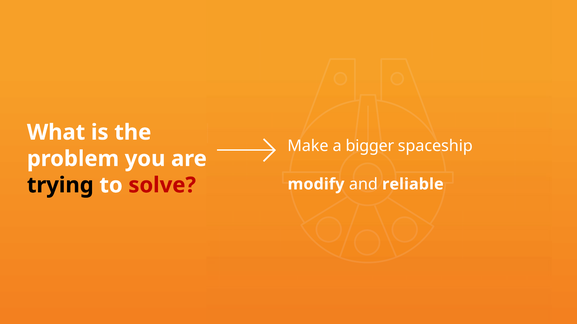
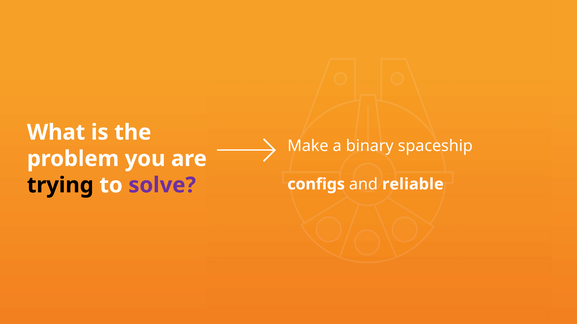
bigger: bigger -> binary (370, 146)
solve colour: red -> purple (162, 185)
modify: modify -> configs (316, 184)
